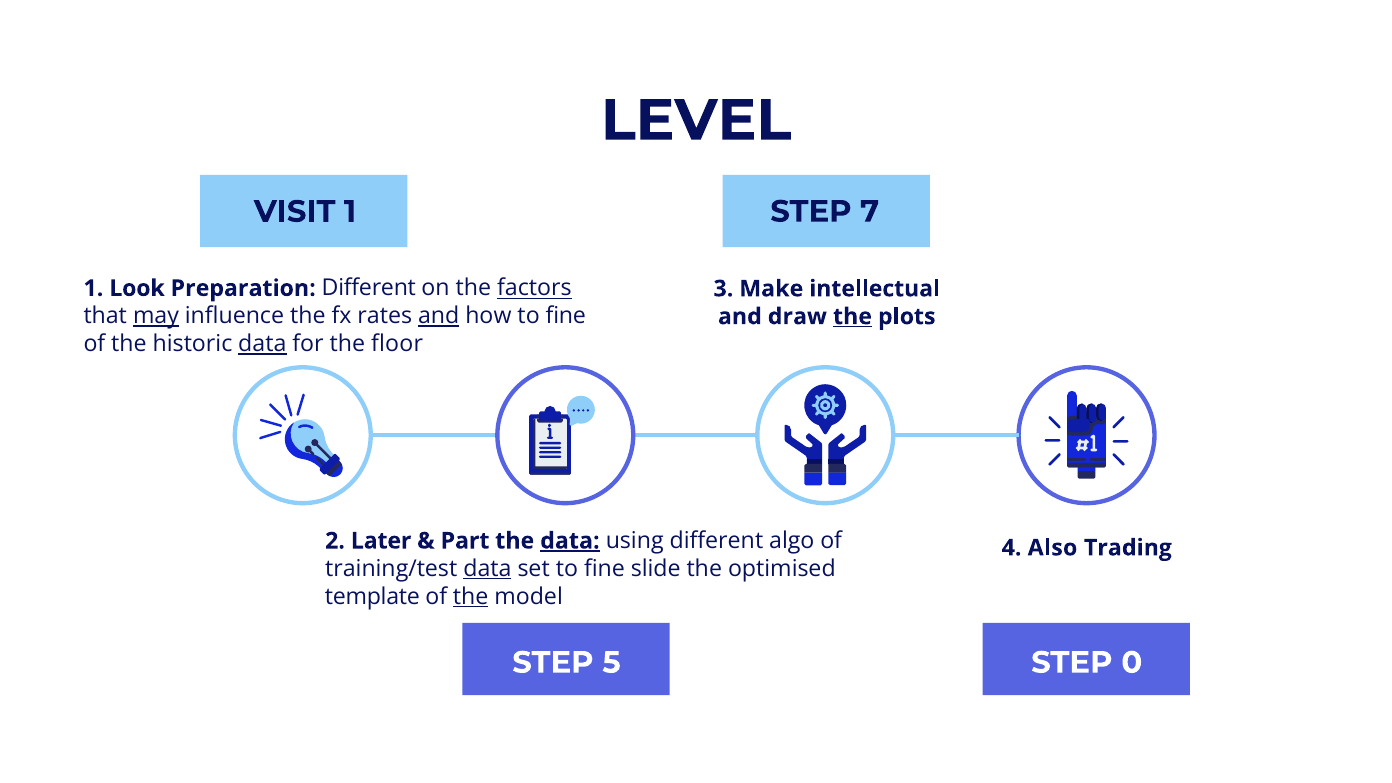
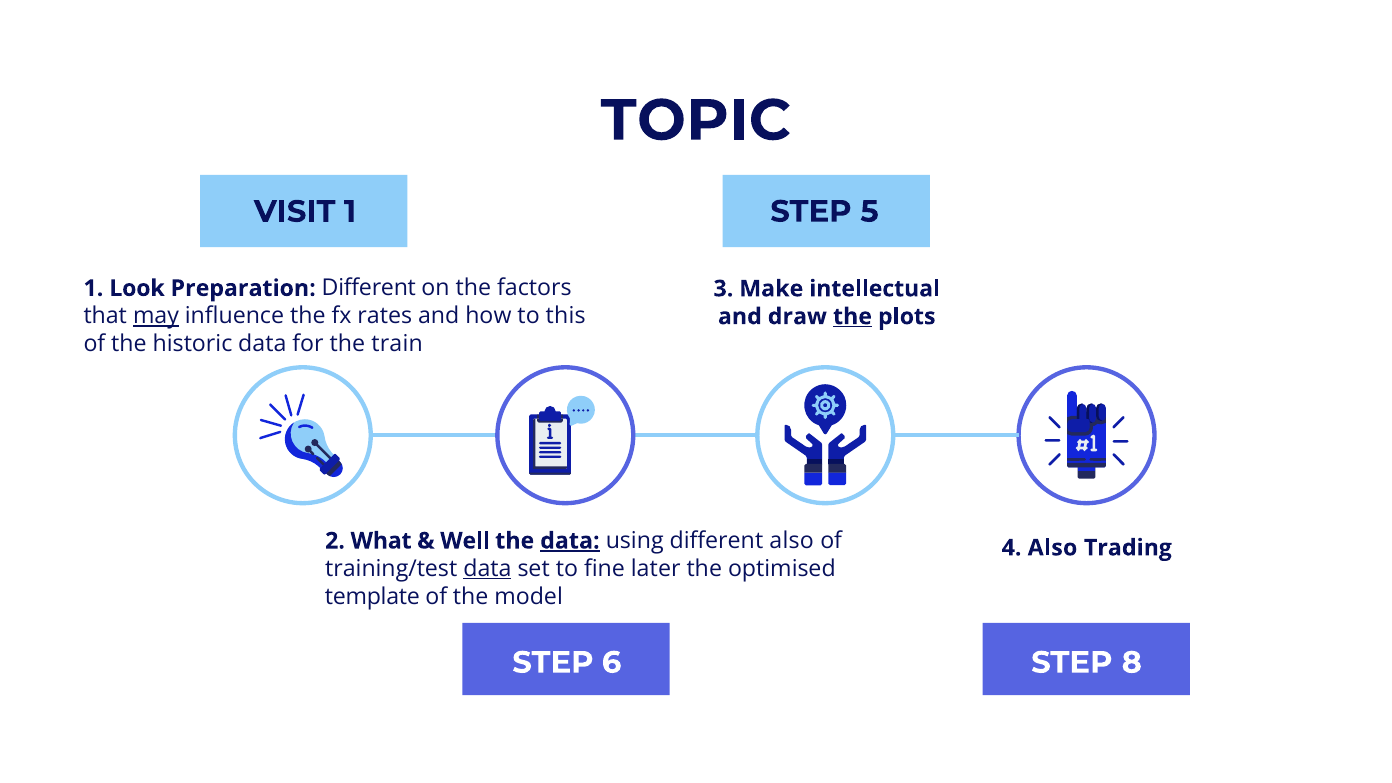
LEVEL: LEVEL -> TOPIC (696, 121)
7: 7 -> 5 (870, 211)
factors underline: present -> none (534, 288)
and underline: present -> none (439, 316)
how to fine: fine -> this (566, 316)
data underline: present -> none (262, 344)
floor: floor -> train (397, 344)
Later: Later -> What (381, 541)
Part: Part -> Well (465, 541)
different algo: algo -> also (792, 541)
slide: slide -> later (656, 569)
the underline: present -> none (471, 597)
5: 5 -> 6 (612, 663)
0: 0 -> 8 (1132, 663)
